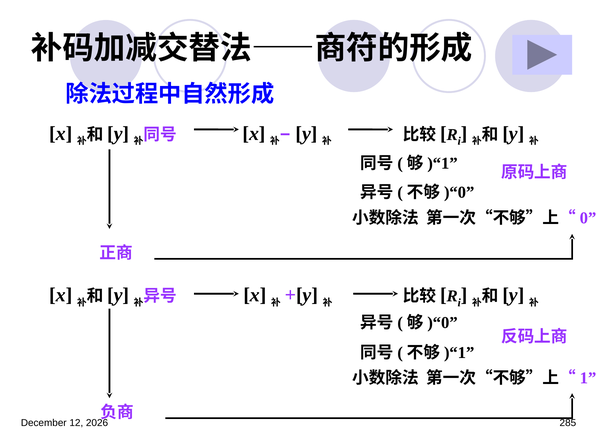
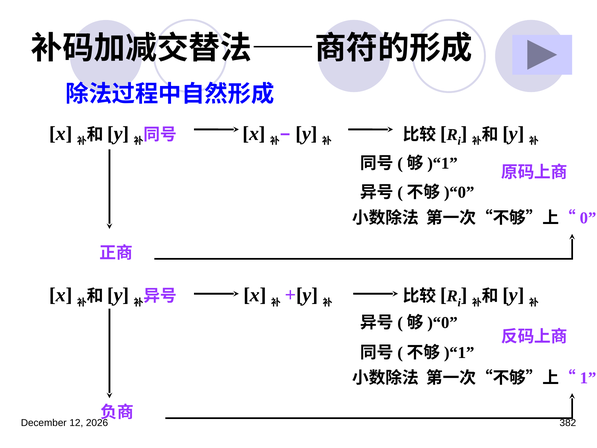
285: 285 -> 382 (568, 423)
